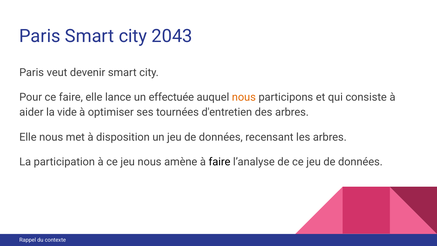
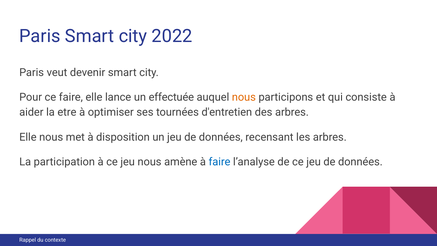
2043: 2043 -> 2022 (172, 36)
vide: vide -> etre (67, 112)
faire colour: black -> blue (220, 162)
